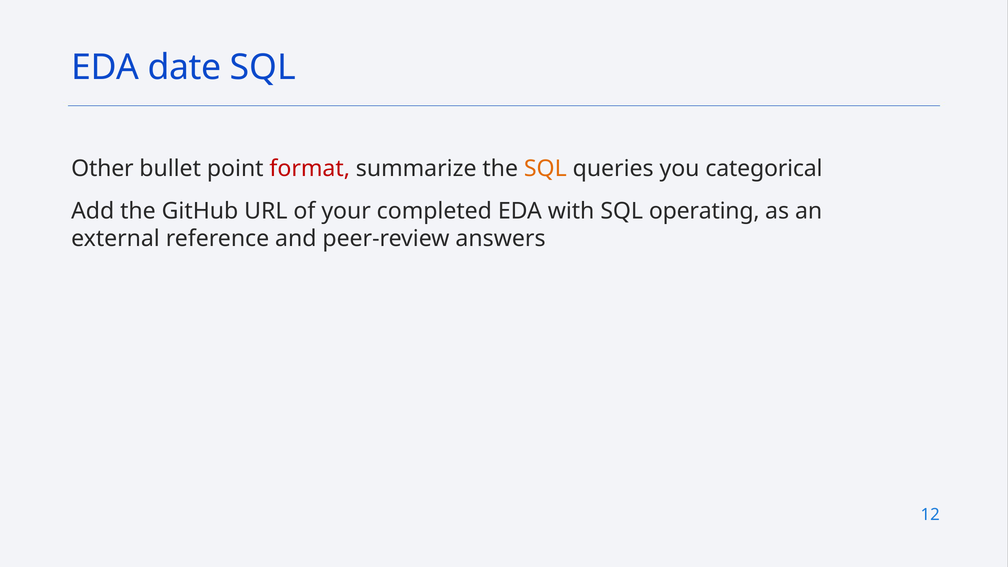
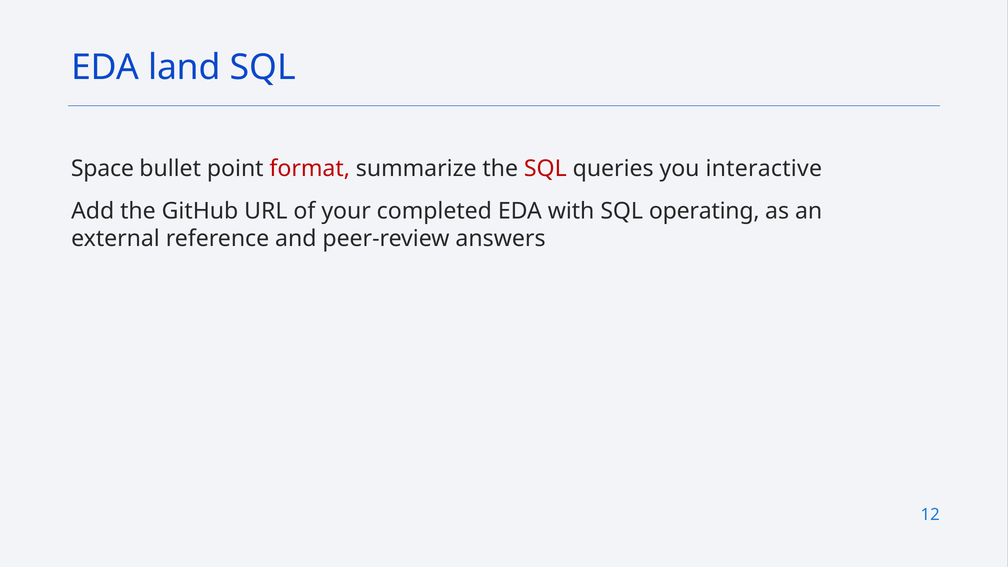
date: date -> land (184, 67)
Other: Other -> Space (102, 169)
SQL colour: orange -> red (545, 169)
categorical: categorical -> interactive (764, 169)
